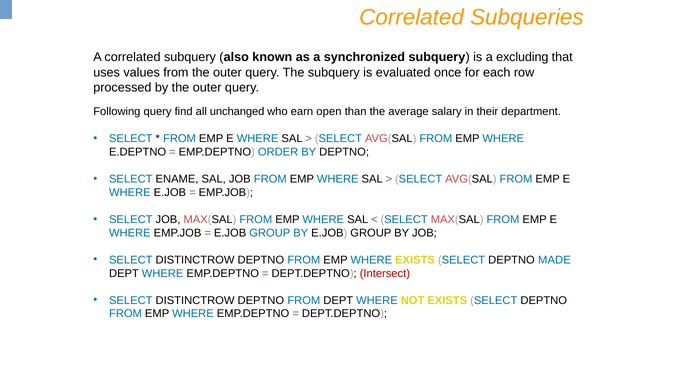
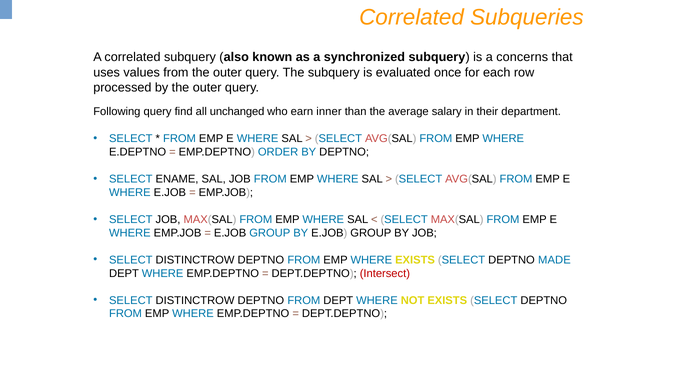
excluding: excluding -> concerns (522, 57)
open: open -> inner (329, 112)
